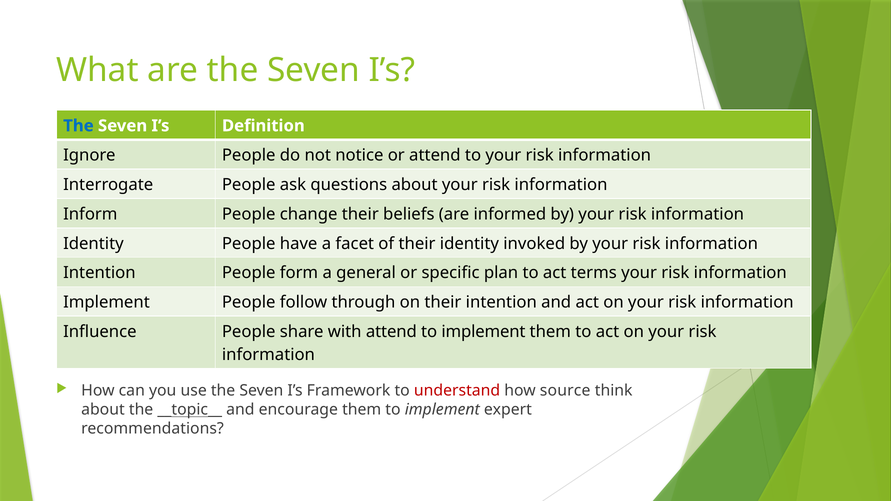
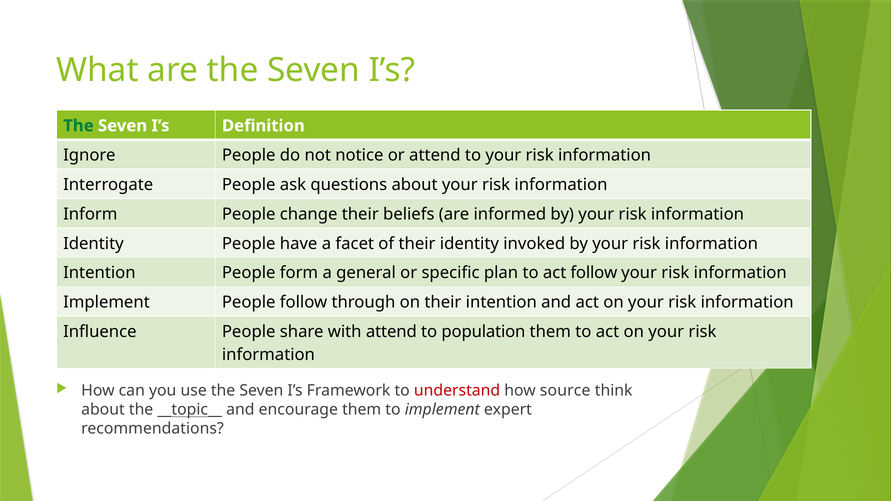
The colour: blue -> green (78, 126)
act terms: terms -> follow (594, 273)
implement: implement -> population (483, 332)
